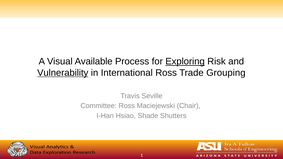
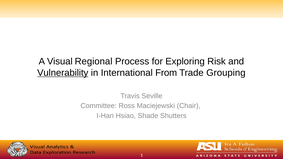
Available: Available -> Regional (94, 62)
Exploring underline: present -> none (185, 62)
International Ross: Ross -> From (166, 73)
